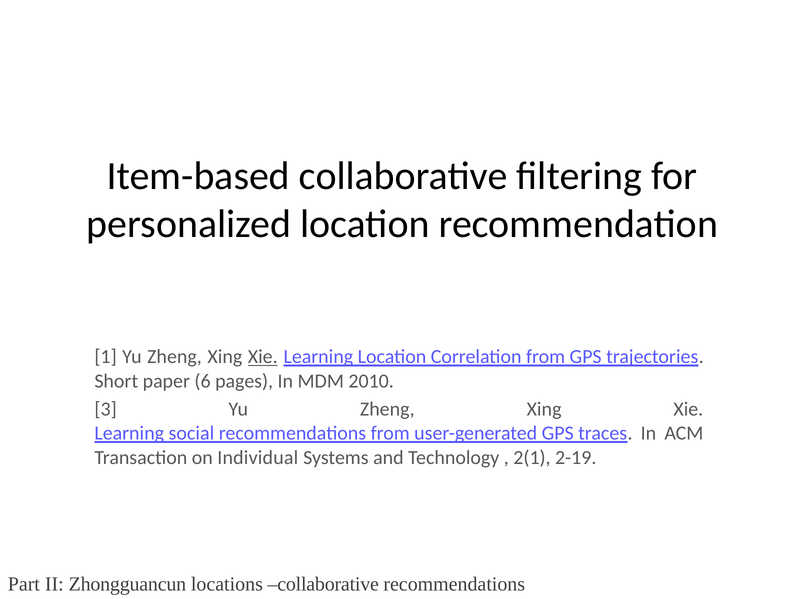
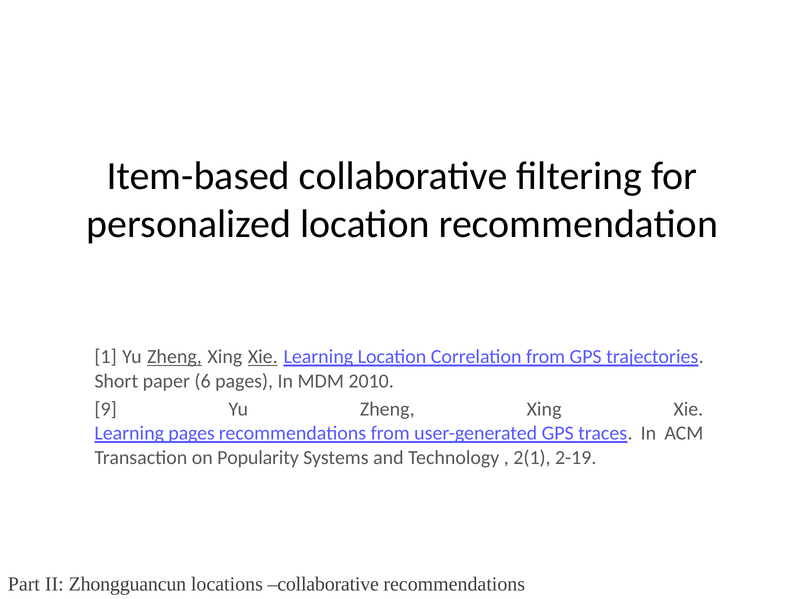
Zheng underline: none -> present (174, 357)
3: 3 -> 9 (106, 409)
Learning social: social -> pages (192, 433)
Individual: Individual -> Popularity (258, 457)
